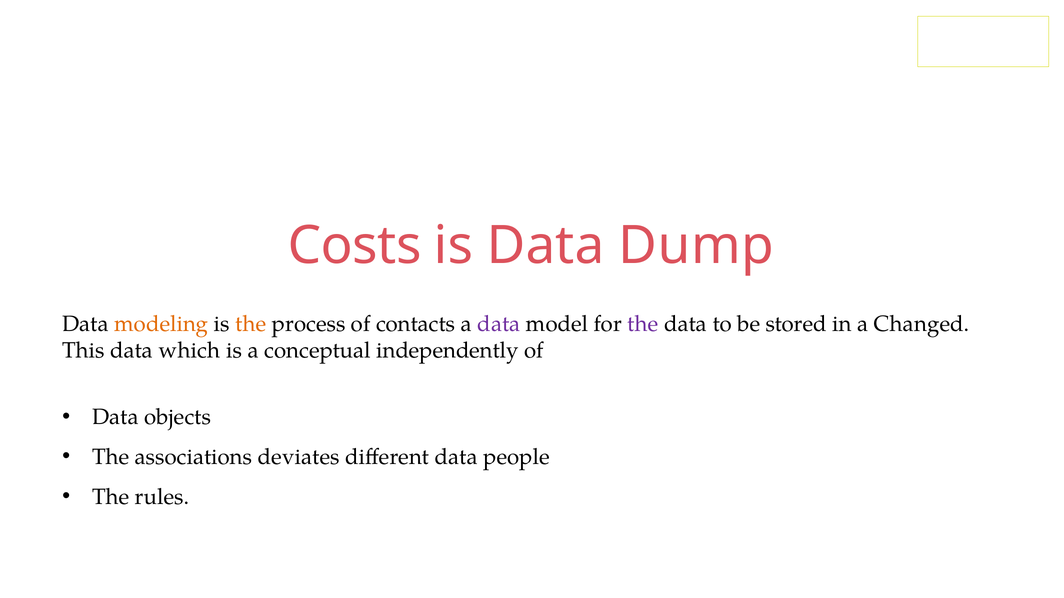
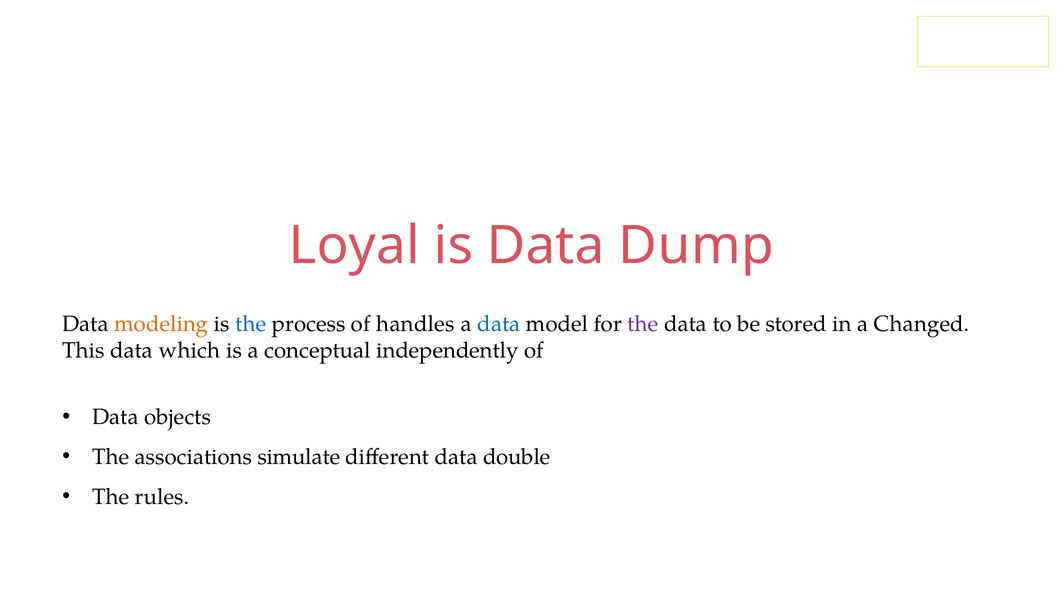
Costs: Costs -> Loyal (354, 246)
the colour: orange -> blue (251, 324)
contacts: contacts -> handles (416, 324)
data colour: purple -> blue (499, 324)
deviates: deviates -> simulate (299, 457)
people: people -> double (517, 457)
